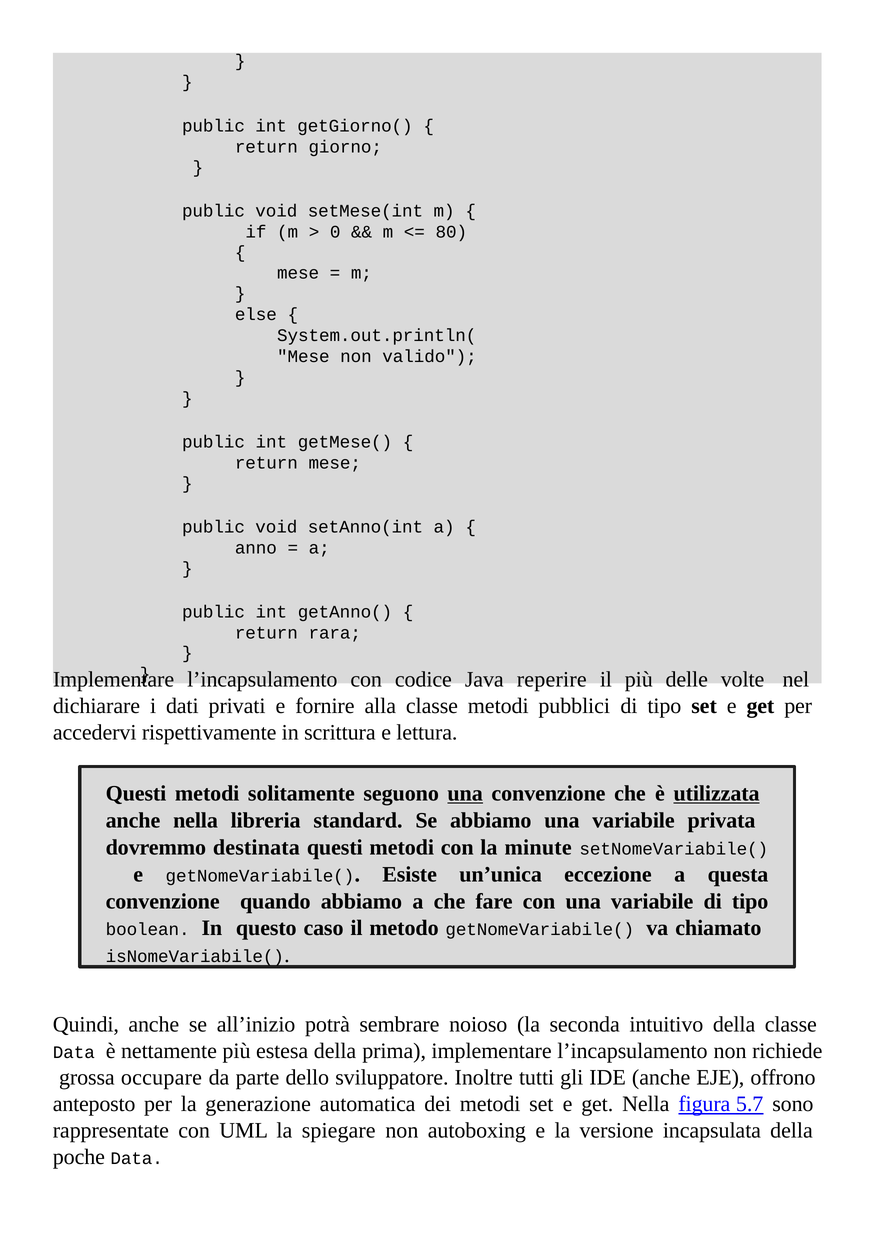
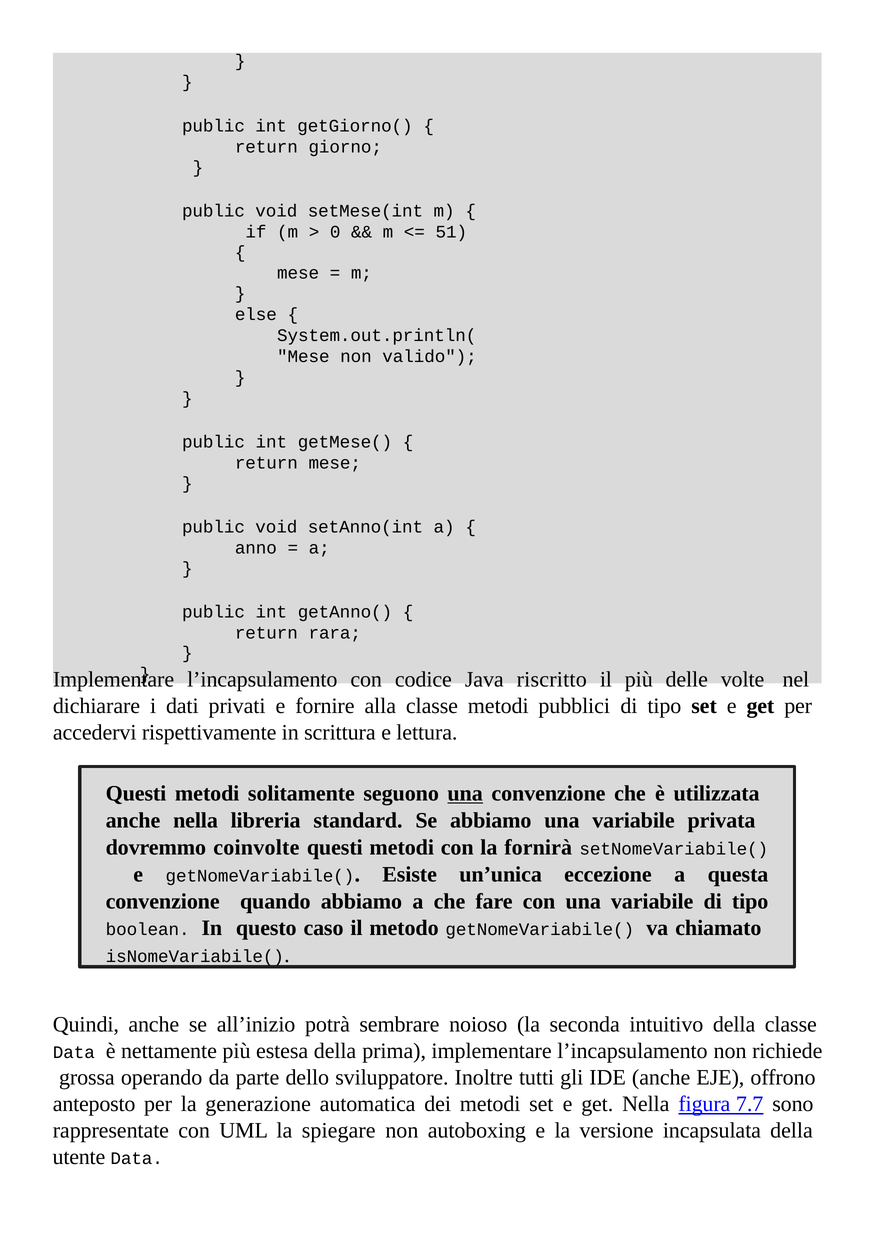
80: 80 -> 51 (451, 232)
reperire: reperire -> riscritto (552, 680)
utilizzata underline: present -> none (717, 794)
destinata: destinata -> coinvolte (256, 848)
minute: minute -> fornirà (538, 848)
occupare: occupare -> operando (162, 1078)
5.7: 5.7 -> 7.7 (750, 1105)
poche: poche -> utente (79, 1158)
